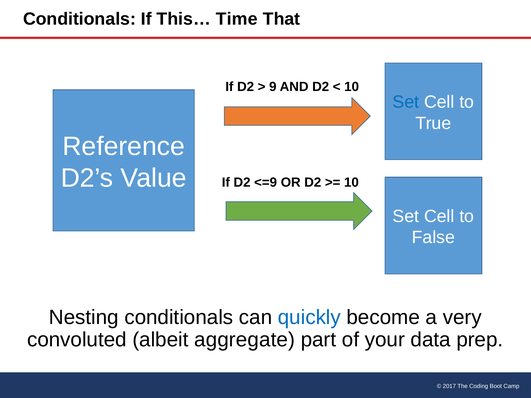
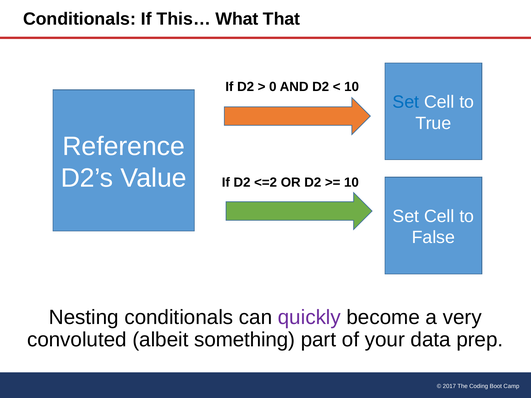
Time: Time -> What (237, 19)
9: 9 -> 0 (273, 87)
<=9: <=9 -> <=2 (266, 183)
quickly colour: blue -> purple (309, 318)
aggregate: aggregate -> something (245, 340)
